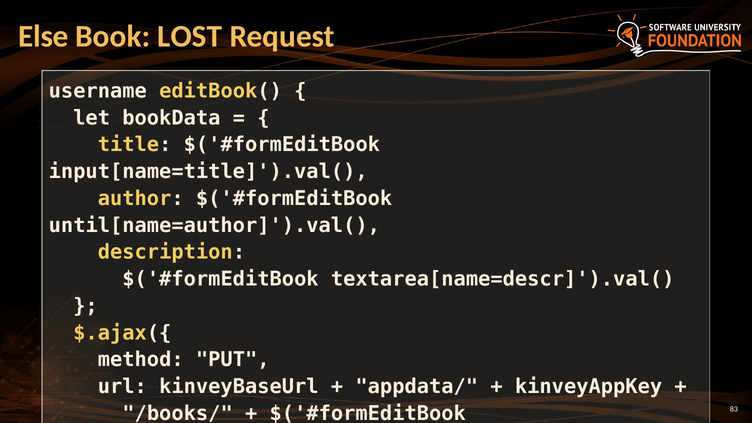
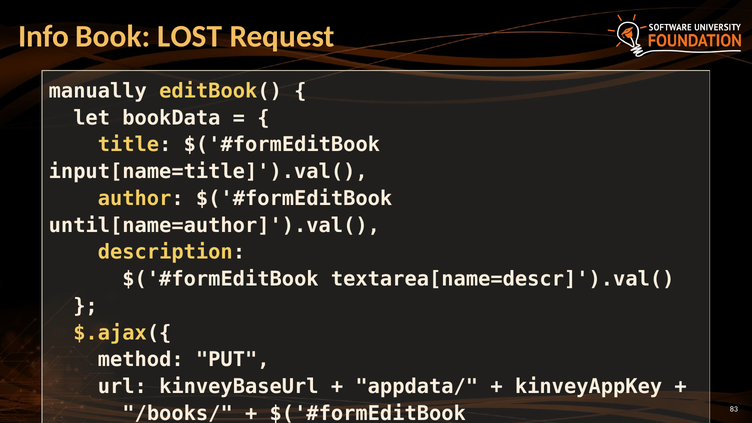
Else: Else -> Info (44, 37)
username: username -> manually (98, 91)
